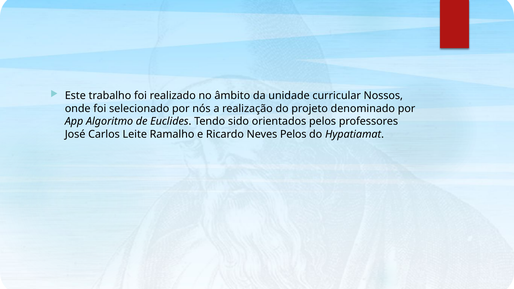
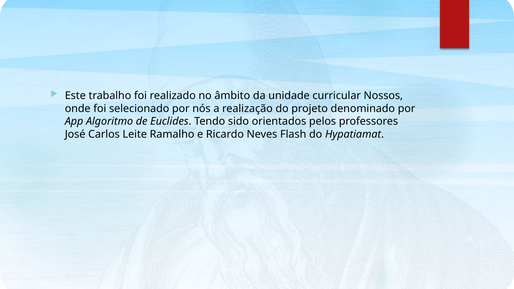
Neves Pelos: Pelos -> Flash (293, 134)
